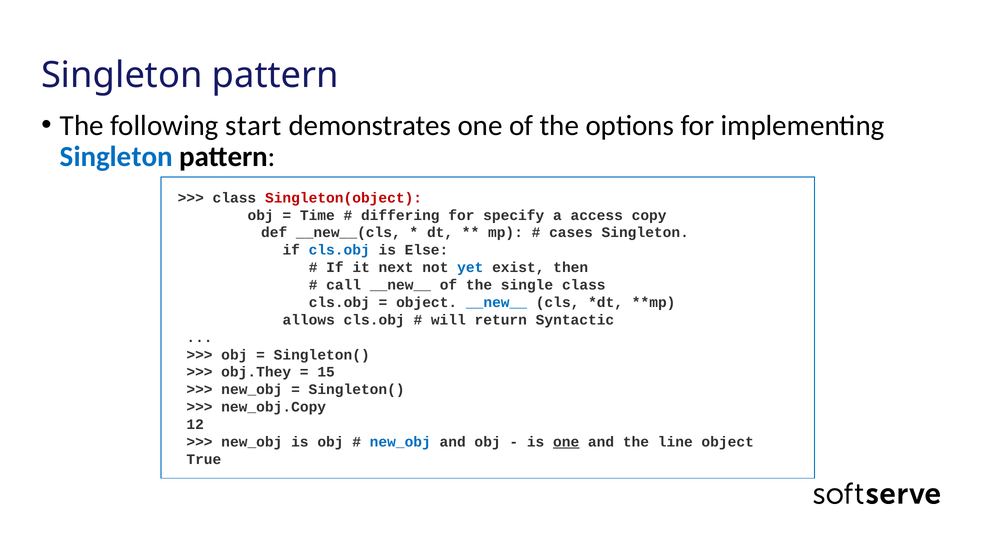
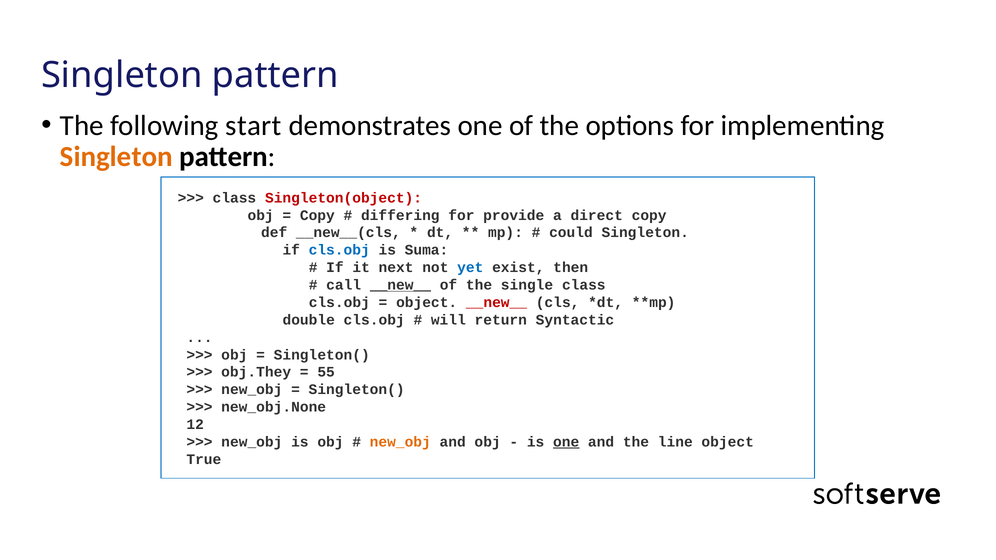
Singleton colour: blue -> orange (116, 157)
Time: Time -> Copy (317, 215)
specify: specify -> provide (514, 215)
access: access -> direct (597, 215)
cases: cases -> could (571, 233)
Else: Else -> Suma (426, 250)
__new__ underline: none -> present (400, 285)
__new__ colour: blue -> red (496, 303)
allows: allows -> double (309, 320)
15: 15 -> 55 (326, 372)
new_obj.Copy: new_obj.Copy -> new_obj.None (274, 407)
new_obj colour: blue -> orange (400, 442)
